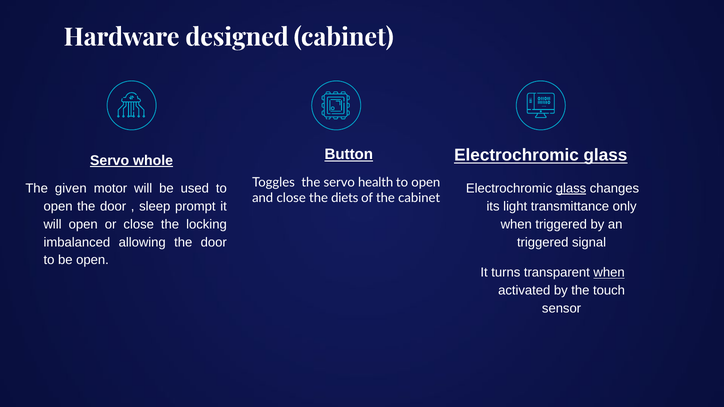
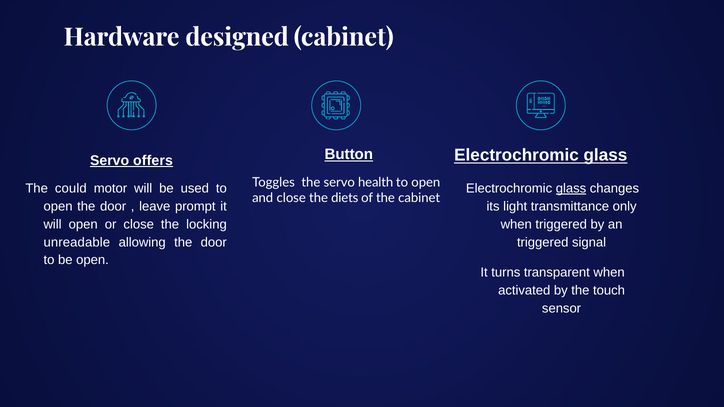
whole: whole -> offers (153, 160)
given: given -> could (71, 189)
sleep: sleep -> leave (155, 206)
imbalanced: imbalanced -> unreadable (77, 242)
when underline: present -> none (609, 273)
